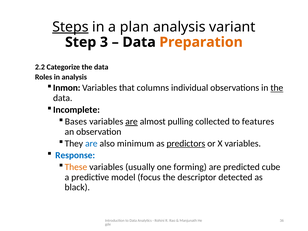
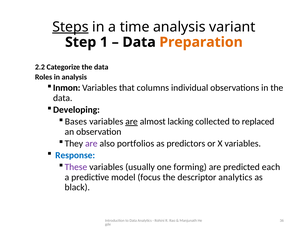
plan: plan -> time (135, 27)
3: 3 -> 1 (104, 42)
the underline: present -> none (277, 88)
Incomplete: Incomplete -> Developing (76, 110)
pulling: pulling -> lacking (180, 122)
features: features -> replaced (258, 122)
are colour: blue -> purple (91, 143)
minimum: minimum -> portfolios (136, 143)
predictors underline: present -> none (186, 143)
These colour: orange -> purple (76, 167)
cube: cube -> each (271, 167)
descriptor detected: detected -> analytics (235, 177)
